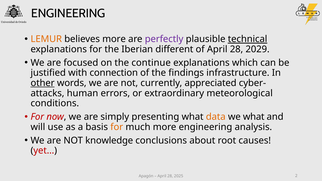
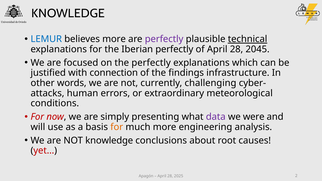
ENGINEERING: ENGINEERING -> KNOWLEDGE (68, 13)
LEMUR colour: orange -> blue (46, 39)
Iberian different: different -> perfectly (174, 49)
2029: 2029 -> 2045 (258, 49)
the continue: continue -> perfectly (151, 63)
other underline: present -> none (43, 83)
appreciated: appreciated -> challenging (210, 83)
data colour: orange -> purple (216, 117)
we what: what -> were (254, 117)
